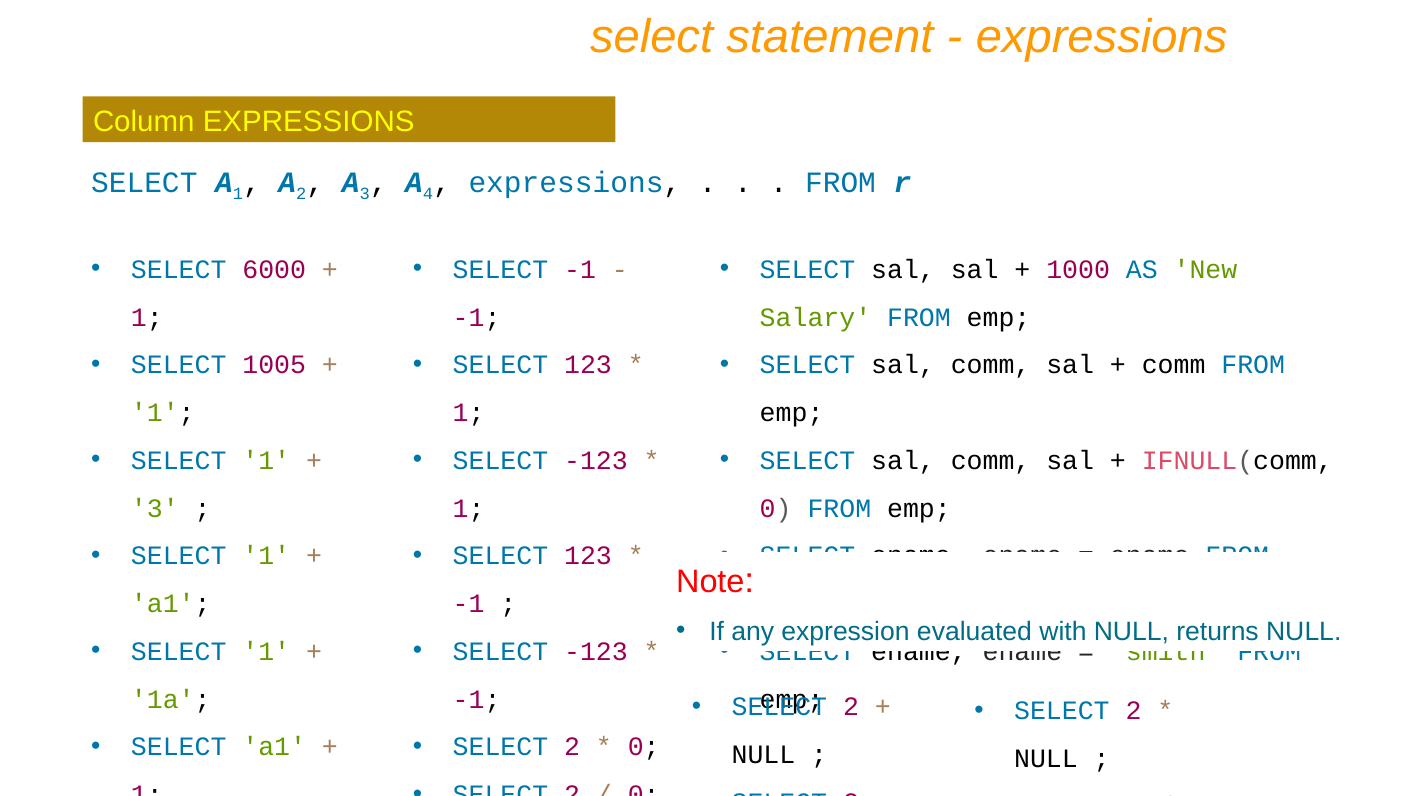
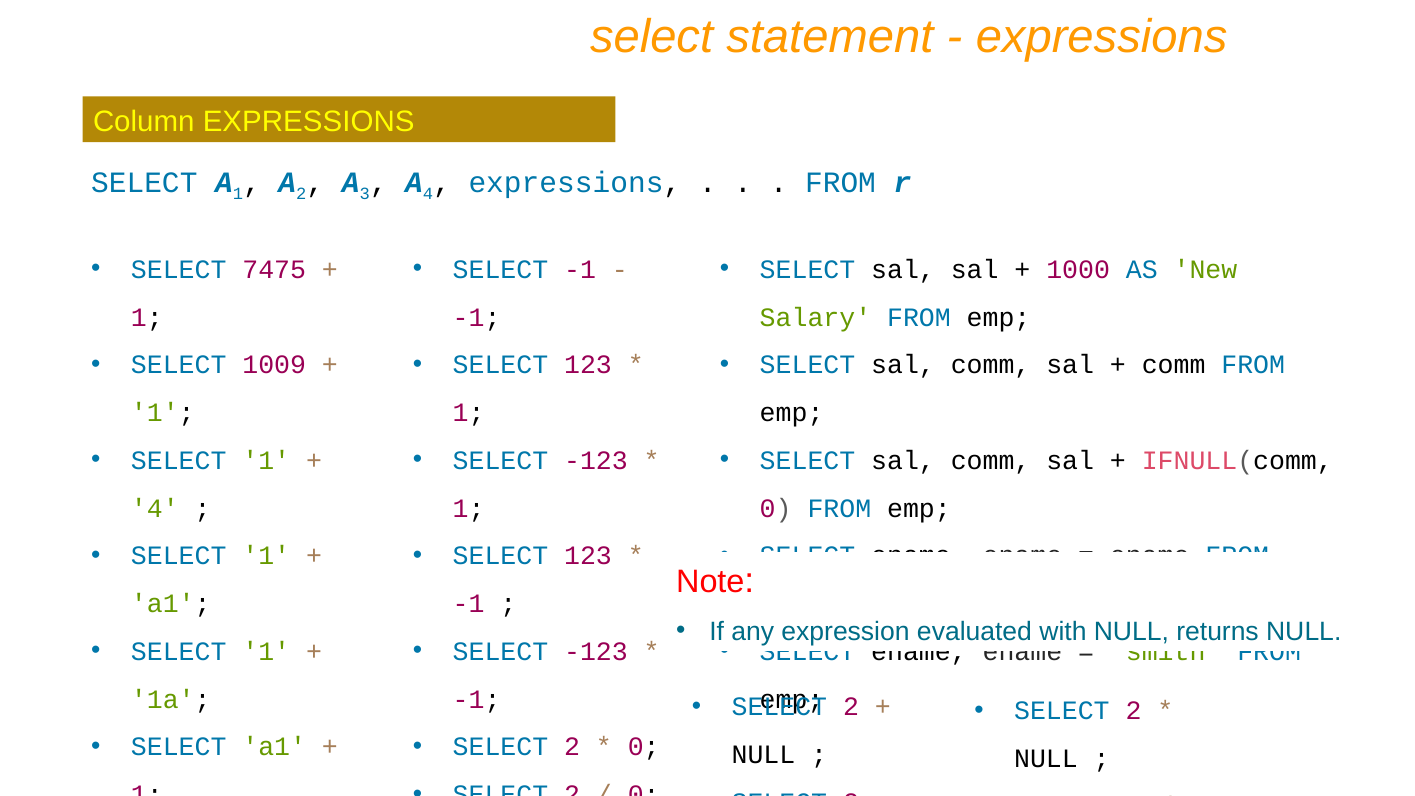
6000: 6000 -> 7475 (274, 270)
1005: 1005 -> 1009 (274, 365)
3: 3 -> 4 (155, 508)
